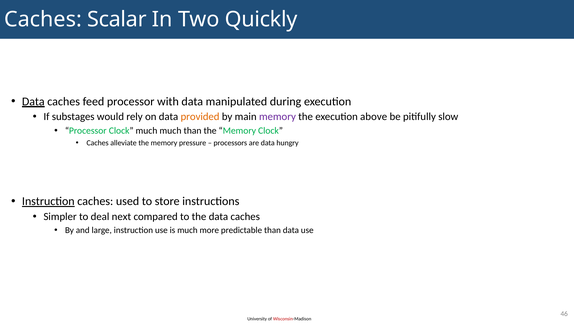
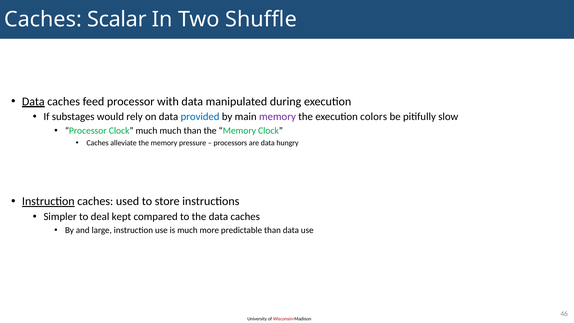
Quickly: Quickly -> Shuffle (261, 19)
provided colour: orange -> blue (200, 117)
above: above -> colors (374, 117)
next: next -> kept (121, 216)
